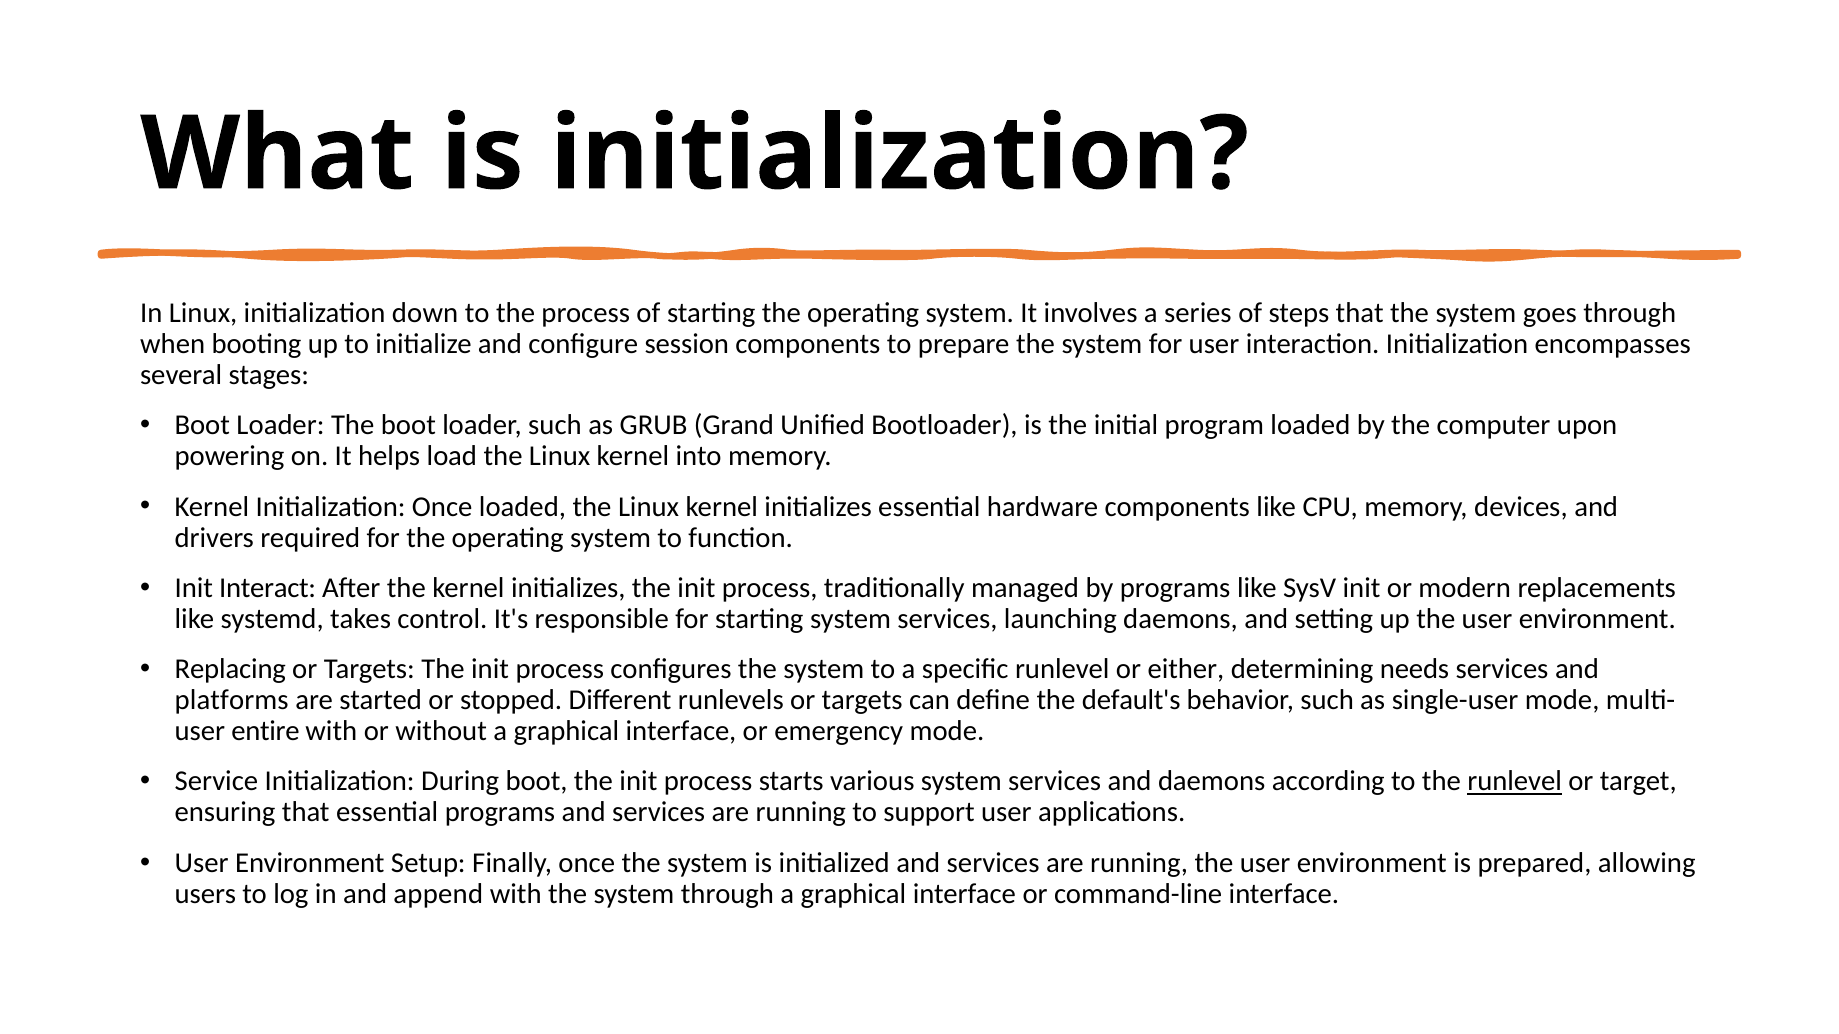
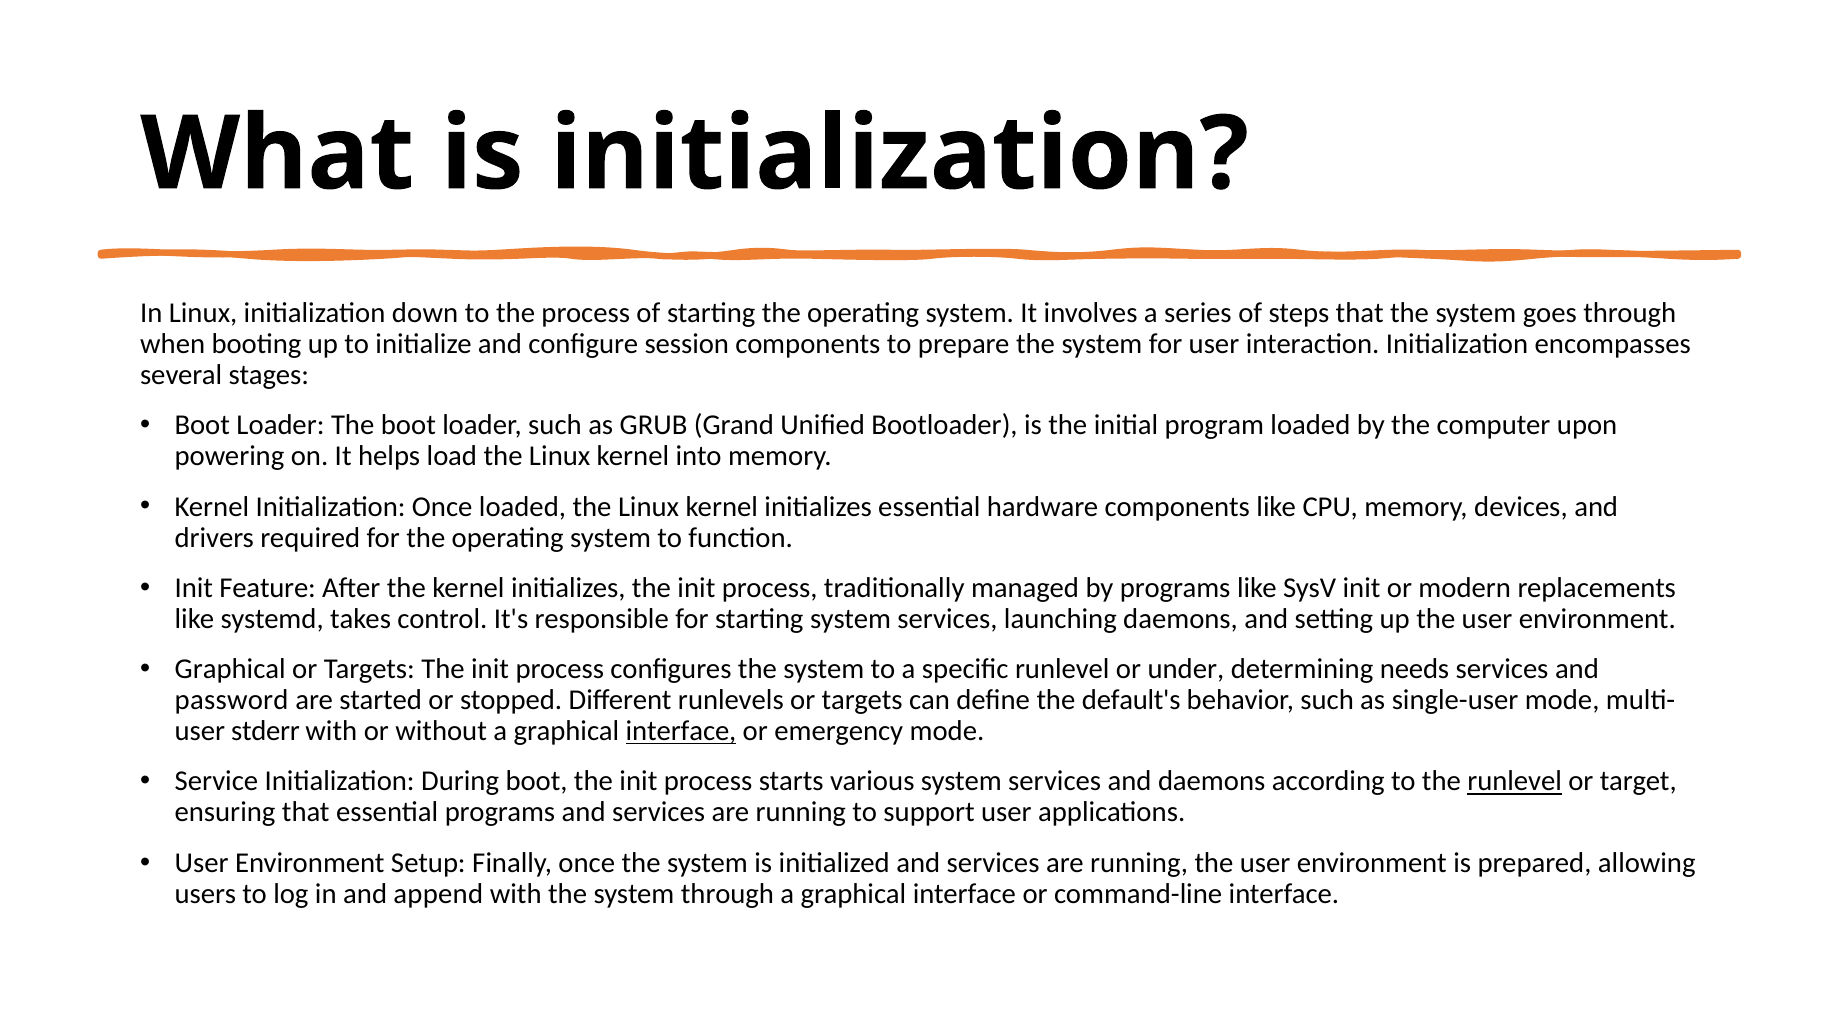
Interact: Interact -> Feature (268, 588)
Replacing: Replacing -> Graphical (230, 669)
either: either -> under (1186, 669)
platforms: platforms -> password (232, 701)
entire: entire -> stderr (265, 732)
interface underline: none -> present (681, 732)
